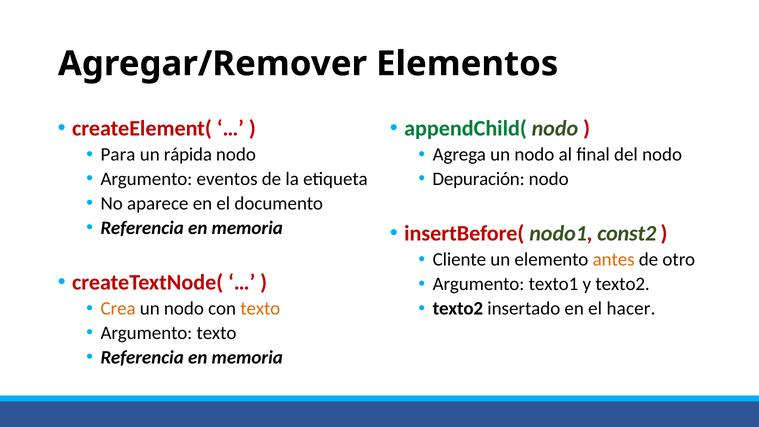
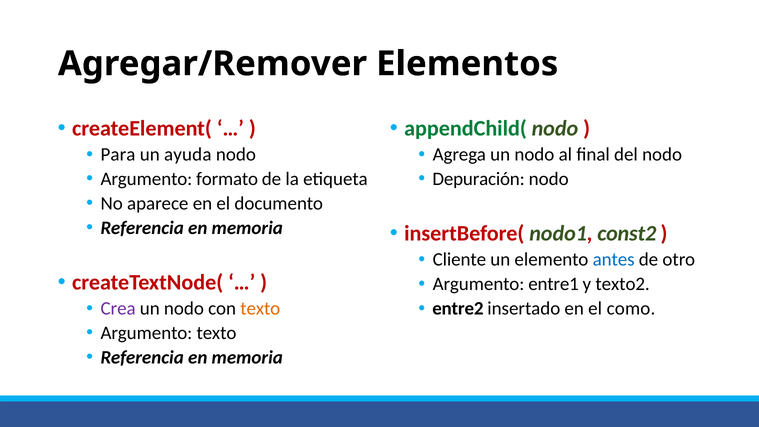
rápida: rápida -> ayuda (188, 154)
eventos: eventos -> formato (227, 179)
antes colour: orange -> blue (614, 260)
texto1: texto1 -> entre1 (554, 284)
Crea colour: orange -> purple (118, 308)
texto2: texto2 -> entre2 (458, 308)
hacer: hacer -> como (631, 308)
